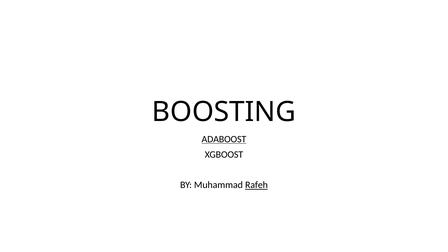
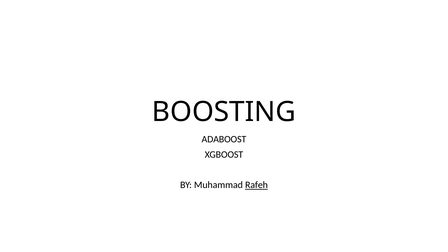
ADABOOST underline: present -> none (224, 139)
